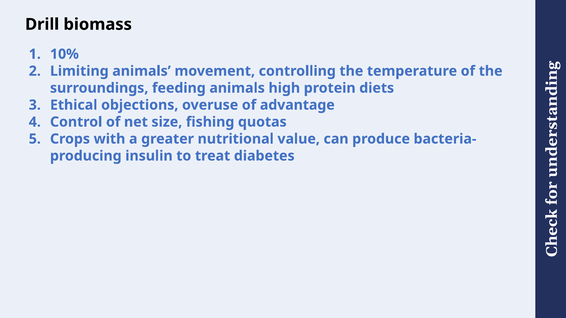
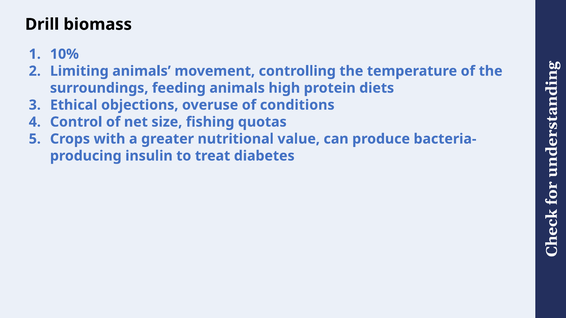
advantage: advantage -> conditions (297, 105)
